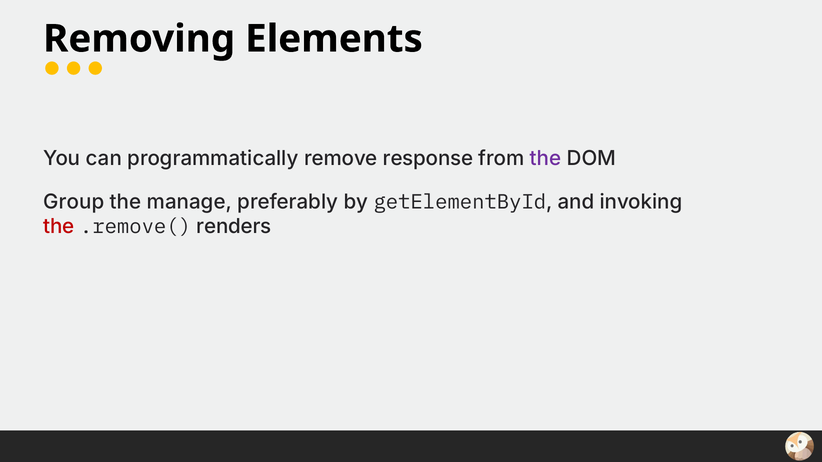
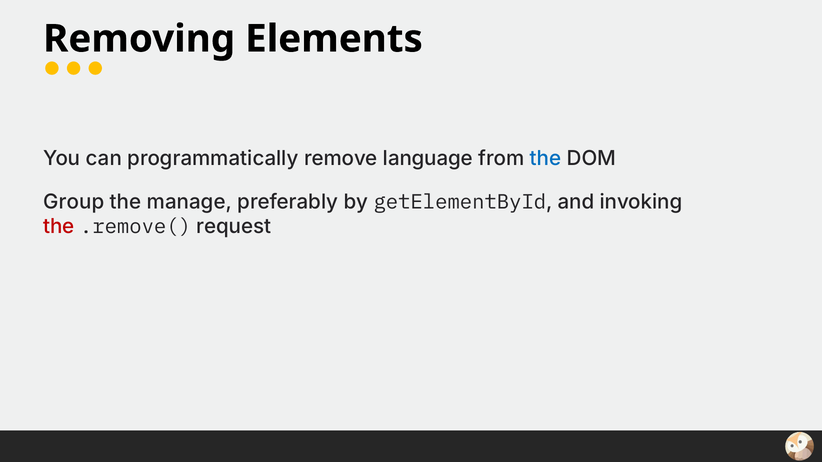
response: response -> language (428, 159)
the colour: purple -> blue (545, 159)
renders: renders -> request (234, 227)
